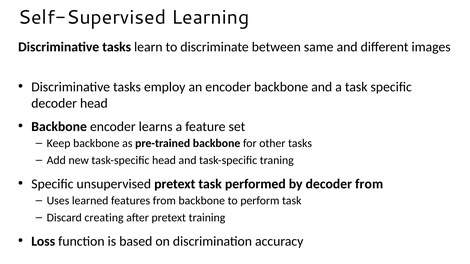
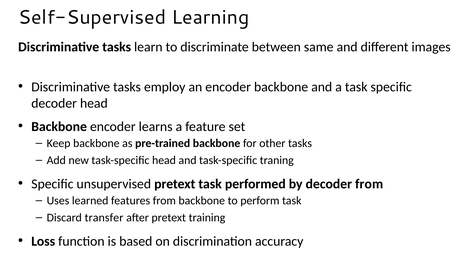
creating: creating -> transfer (104, 218)
